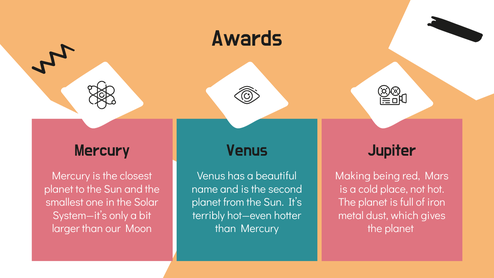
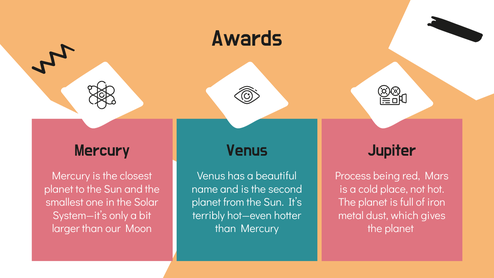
Making: Making -> Process (353, 176)
